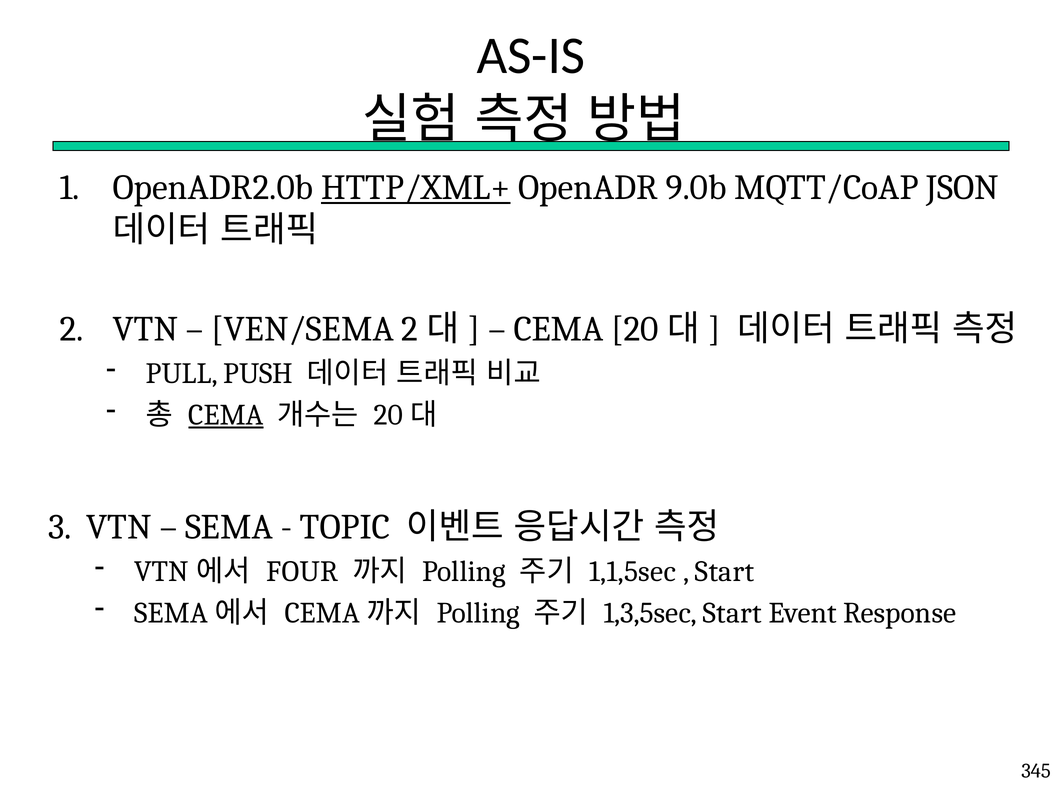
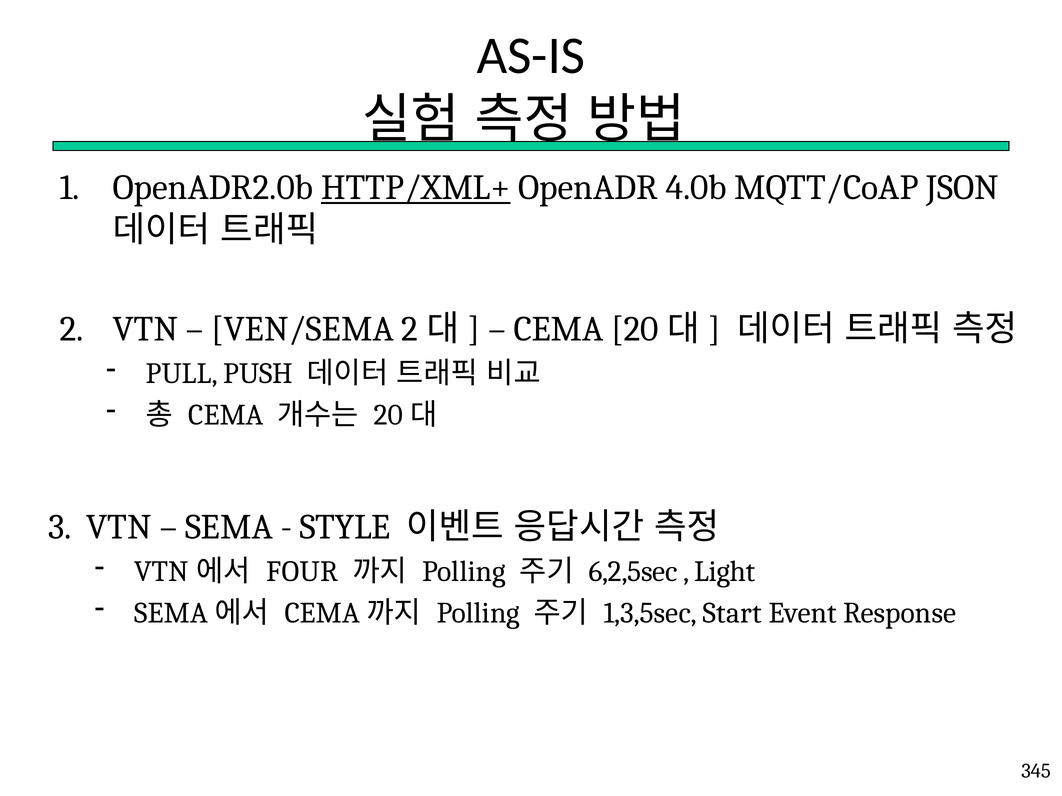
9.0b: 9.0b -> 4.0b (696, 188)
CEMA underline: present -> none (226, 415)
TOPIC: TOPIC -> STYLE (345, 528)
1,1,5sec: 1,1,5sec -> 6,2,5sec (633, 572)
Start: Start -> Light (725, 572)
